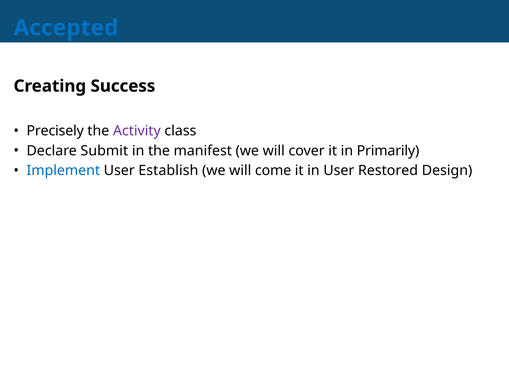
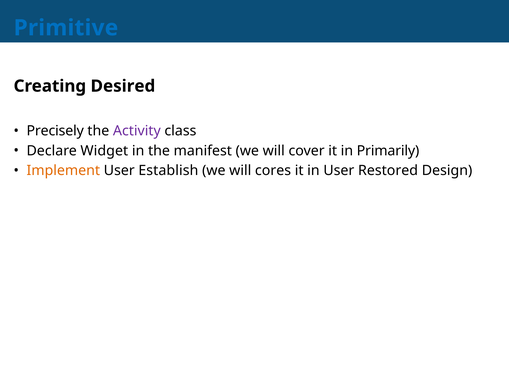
Accepted: Accepted -> Primitive (66, 28)
Success: Success -> Desired (123, 86)
Submit: Submit -> Widget (104, 151)
Implement colour: blue -> orange (63, 170)
come: come -> cores (273, 170)
